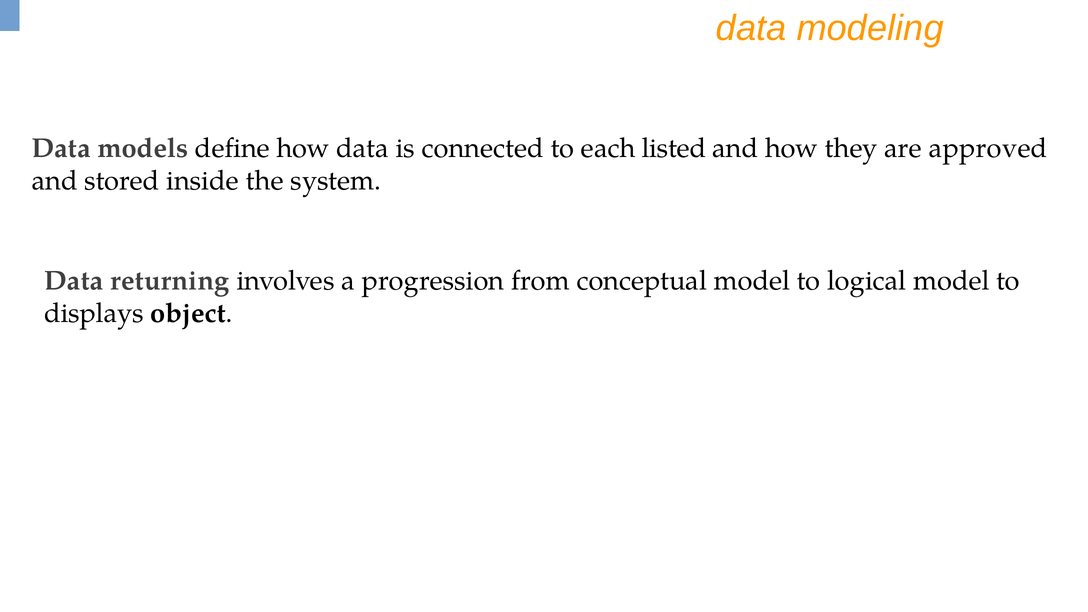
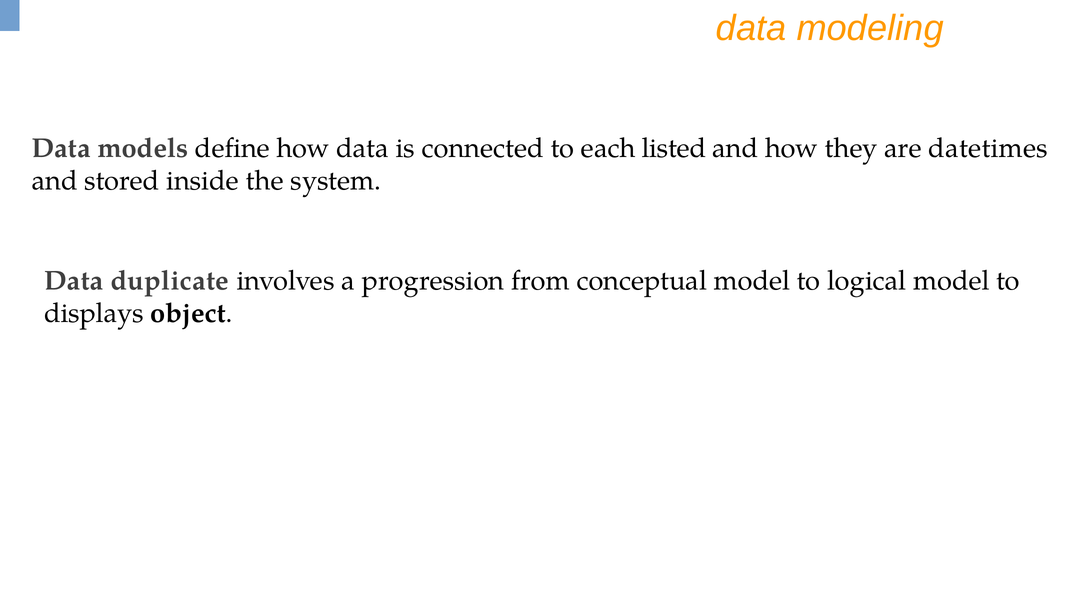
approved: approved -> datetimes (988, 148)
returning: returning -> duplicate (170, 281)
